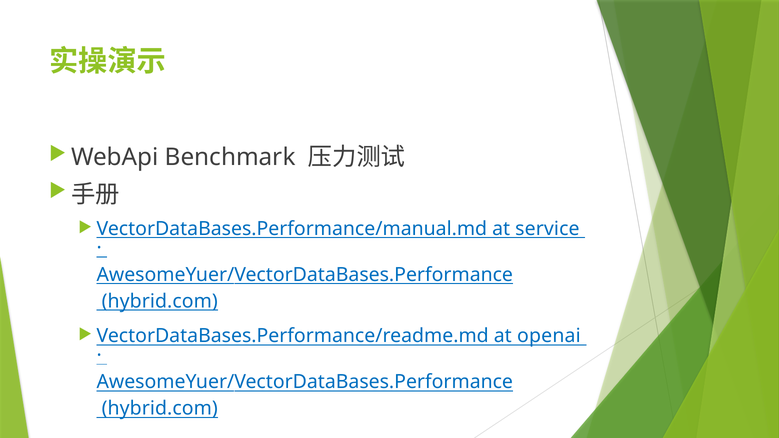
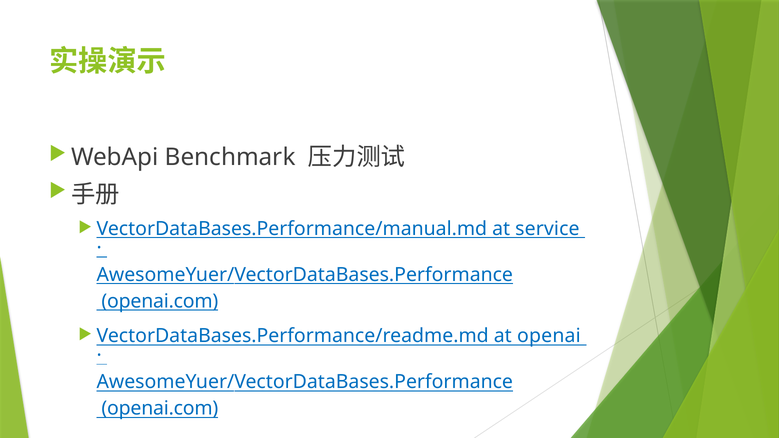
hybrid.com: hybrid.com -> openai.com (160, 301)
hybrid.com: hybrid.com -> openai.com (160, 409)
